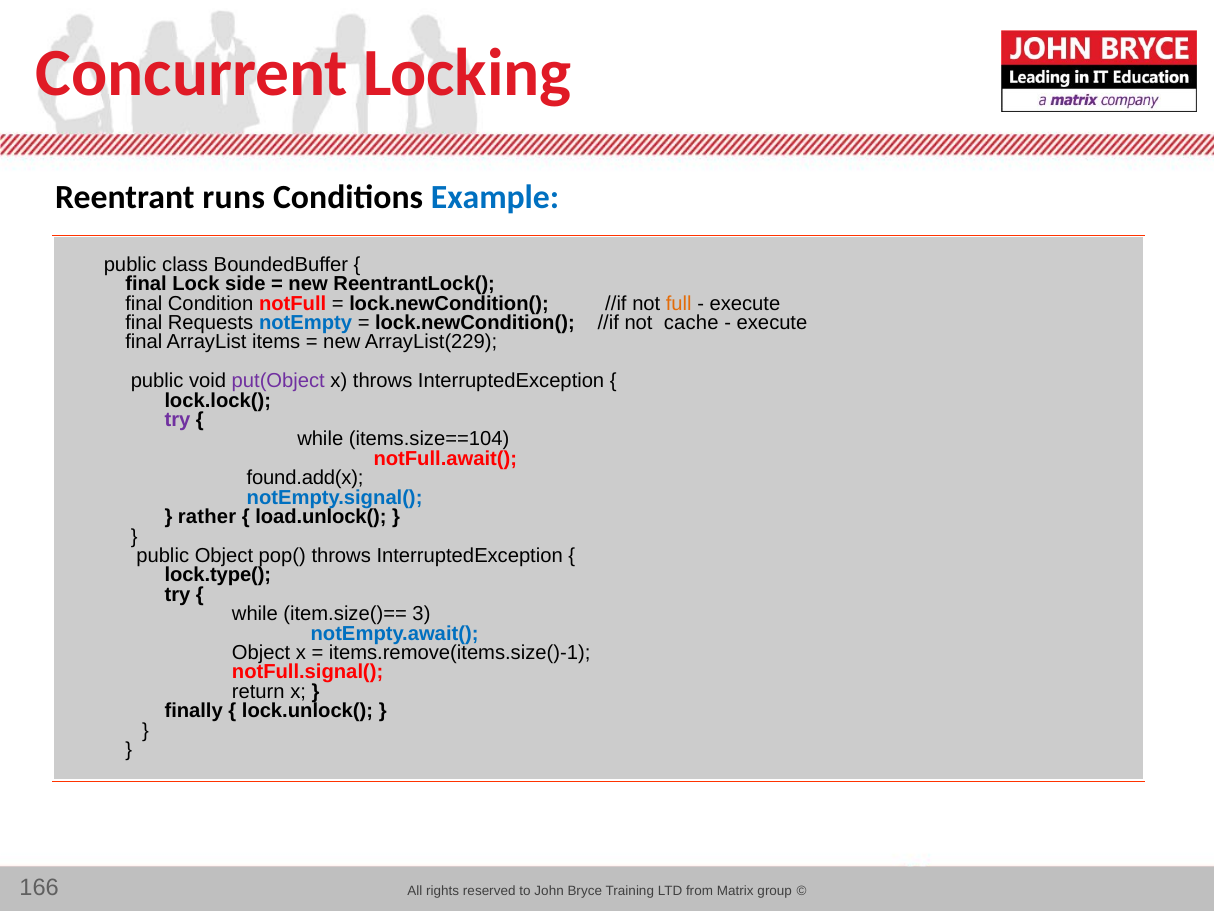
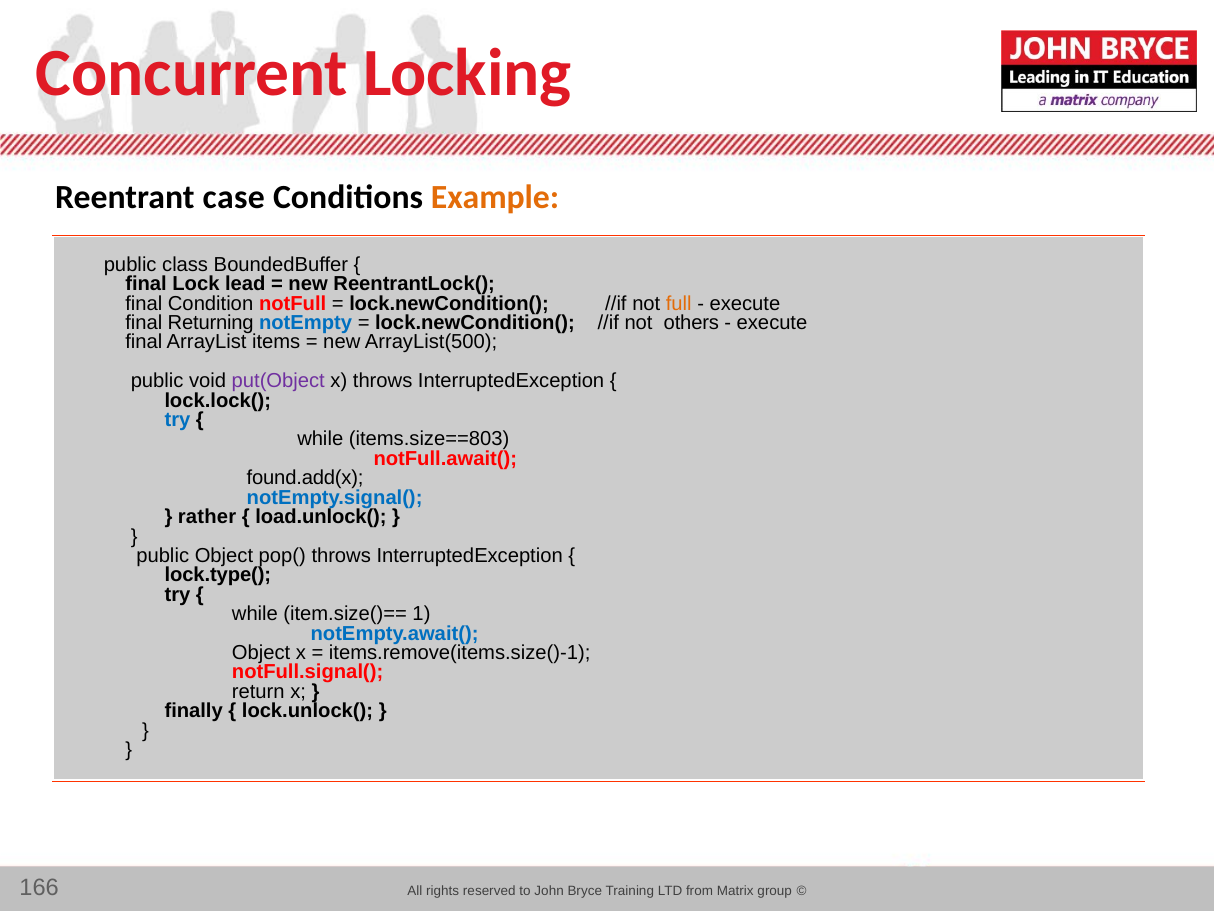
runs: runs -> case (234, 197)
Example colour: blue -> orange (495, 197)
side: side -> lead (245, 284)
Requests: Requests -> Returning (211, 323)
cache: cache -> others (691, 323)
ArrayList(229: ArrayList(229 -> ArrayList(500 (431, 342)
try colour: purple -> blue (177, 420)
items.size==104: items.size==104 -> items.size==803 (429, 439)
3: 3 -> 1 (422, 614)
